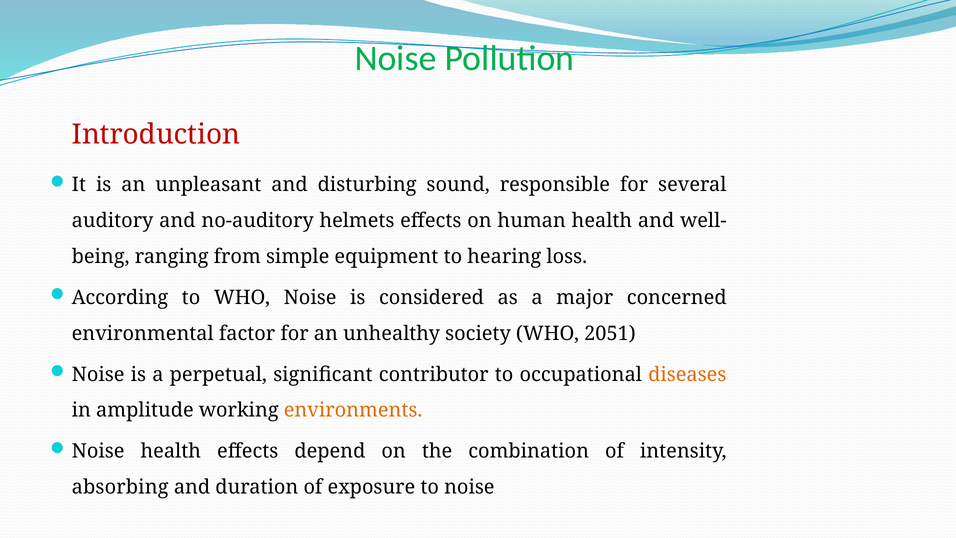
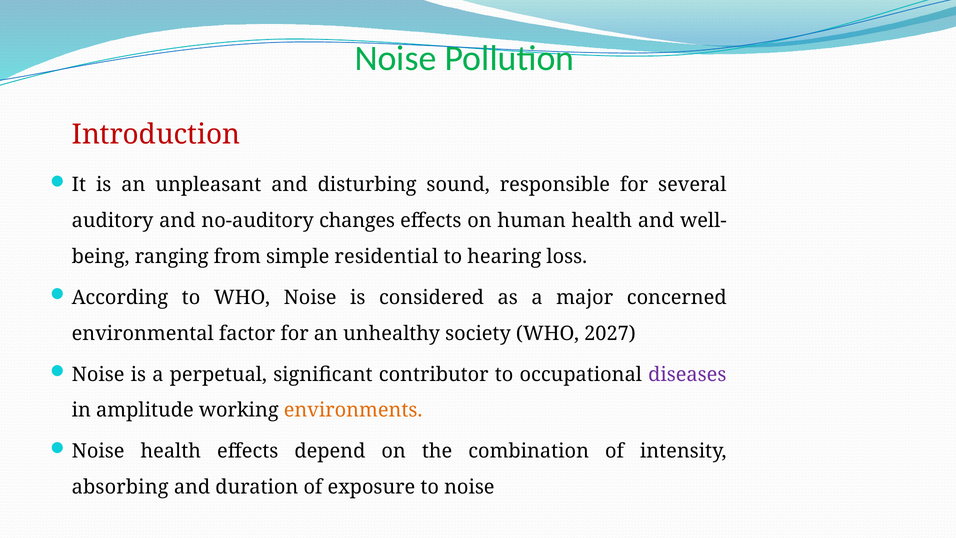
helmets: helmets -> changes (357, 221)
equipment: equipment -> residential (386, 256)
2051: 2051 -> 2027 (610, 333)
diseases colour: orange -> purple (687, 374)
